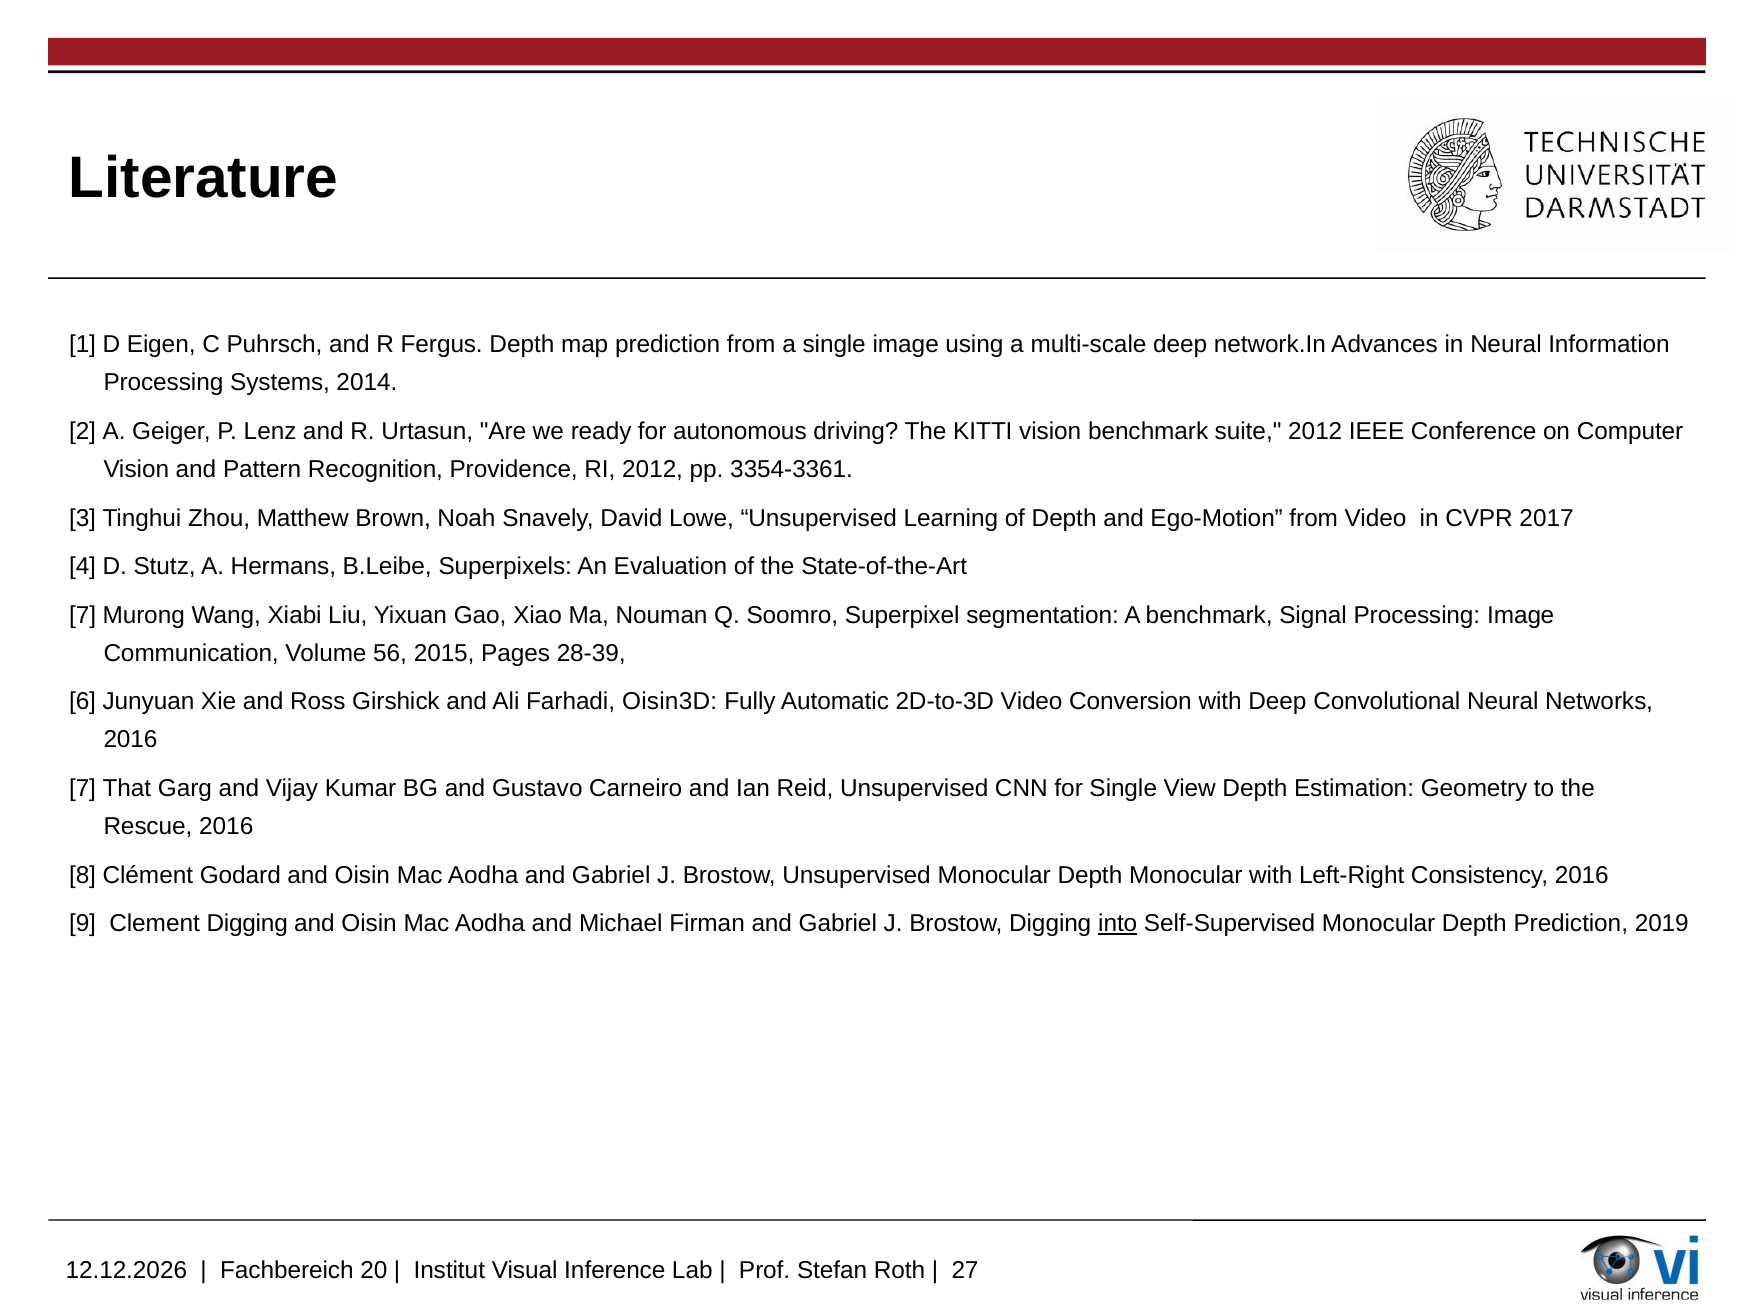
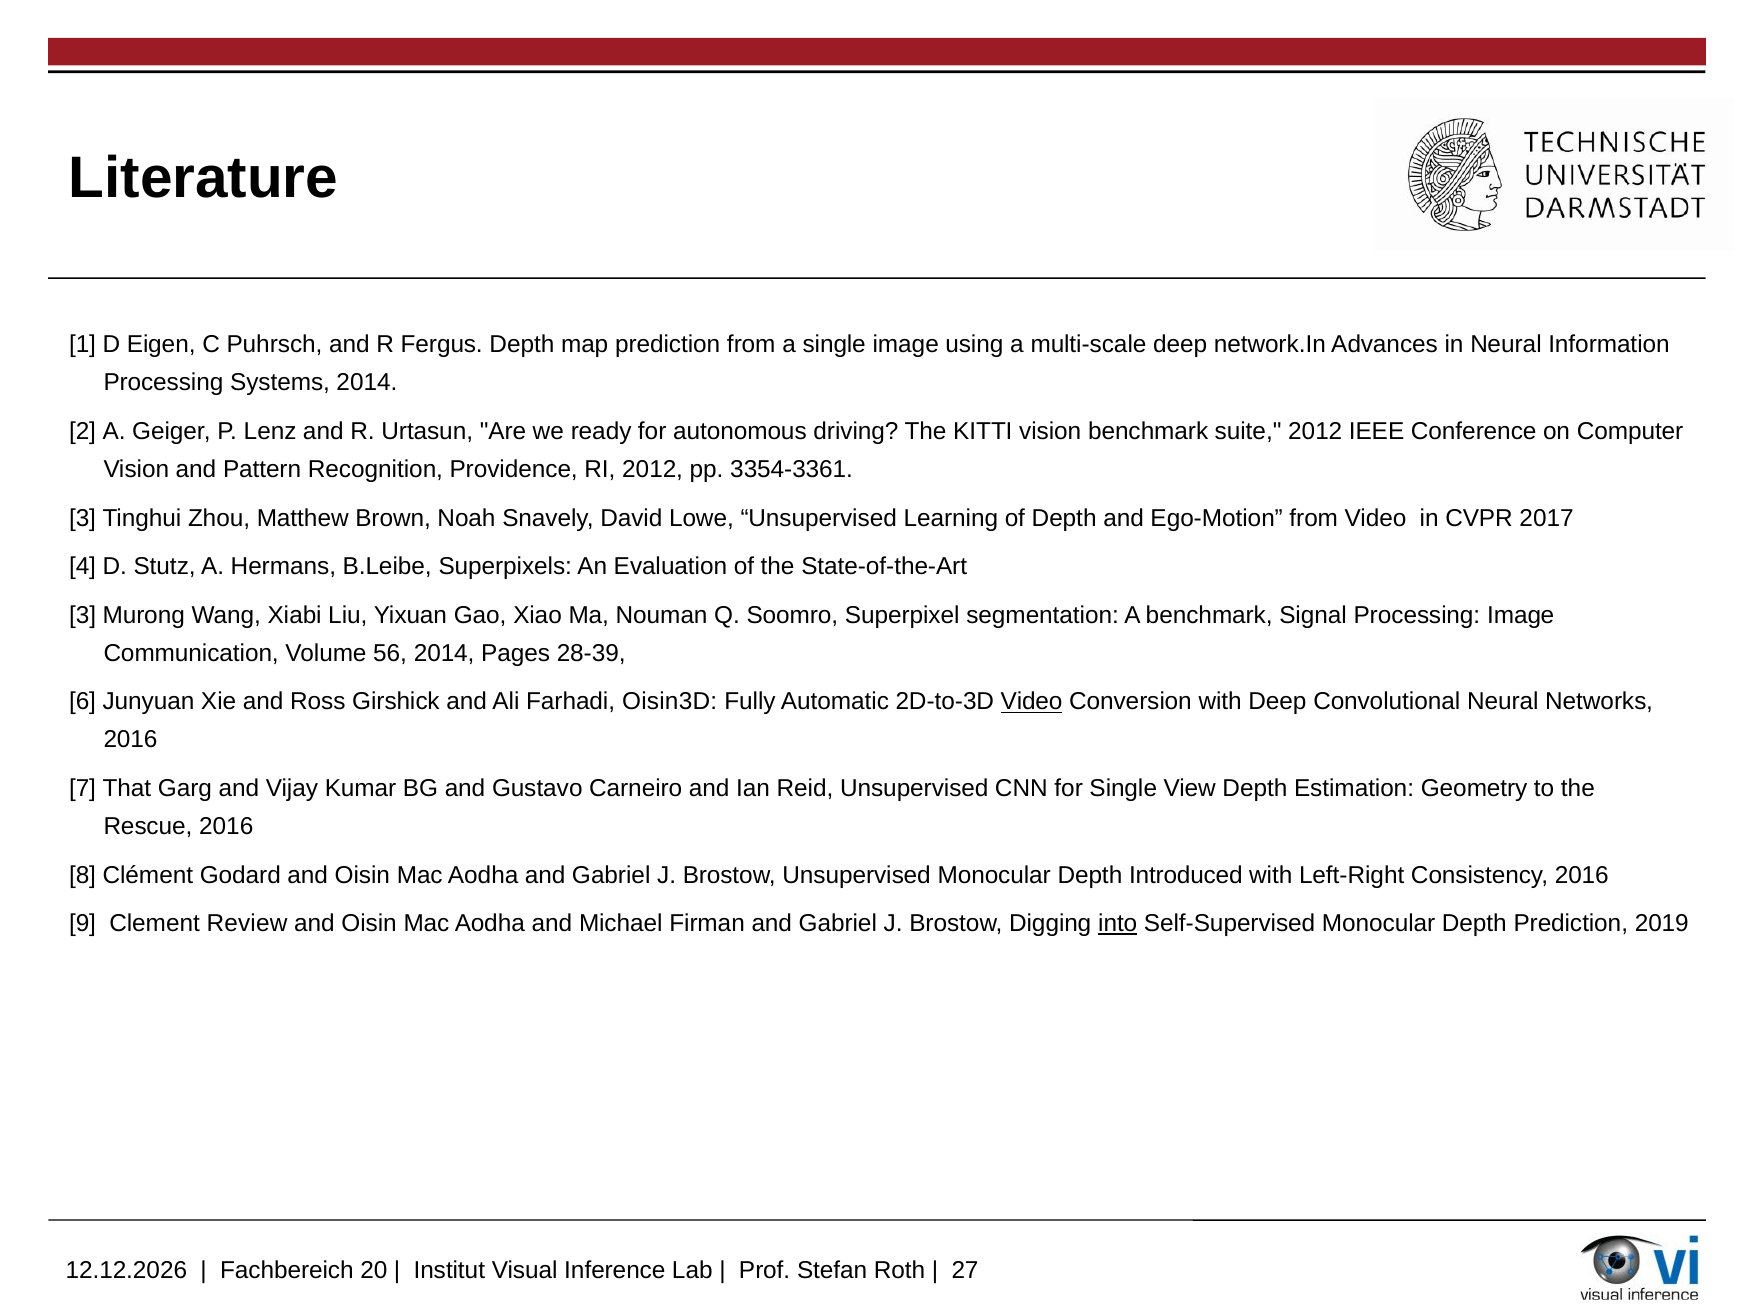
7: 7 -> 3 (83, 615)
56 2015: 2015 -> 2014 (444, 653)
Video underline: none -> present (1032, 701)
Depth Monocular: Monocular -> Introduced (1186, 875)
Clement Digging: Digging -> Review (247, 923)
